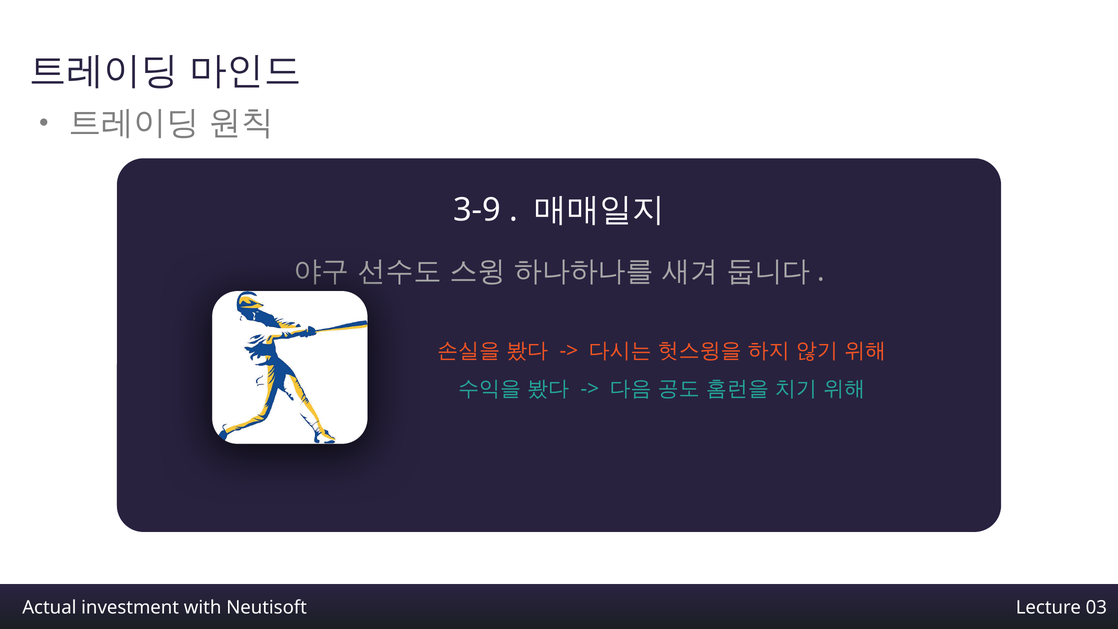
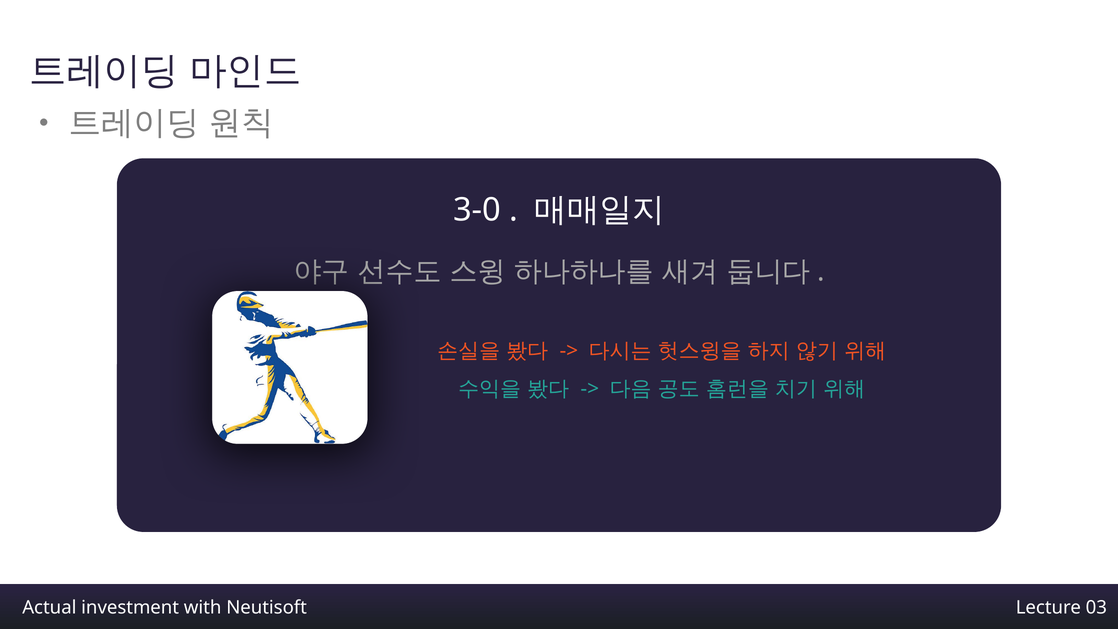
3-9: 3-9 -> 3-0 (477, 210)
